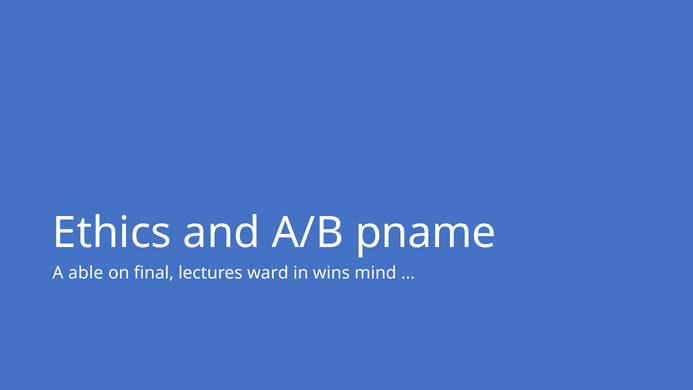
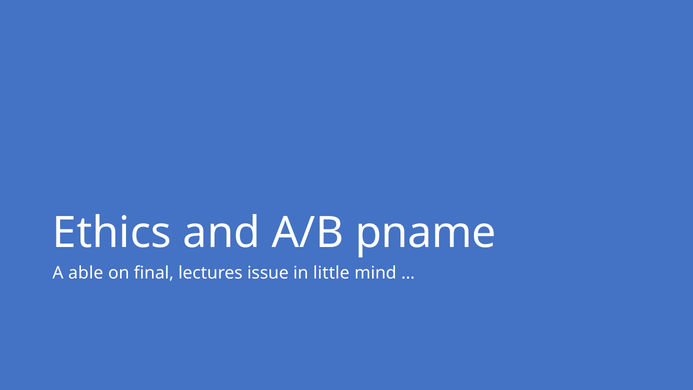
ward: ward -> issue (268, 273)
wins: wins -> little (331, 273)
